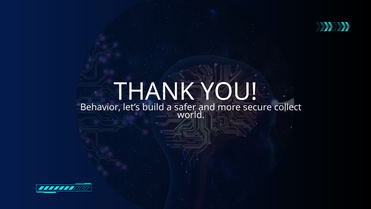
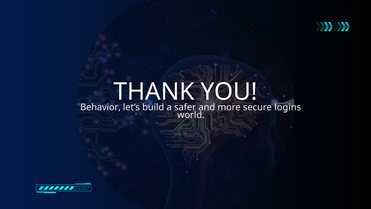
collect: collect -> logins (288, 107)
